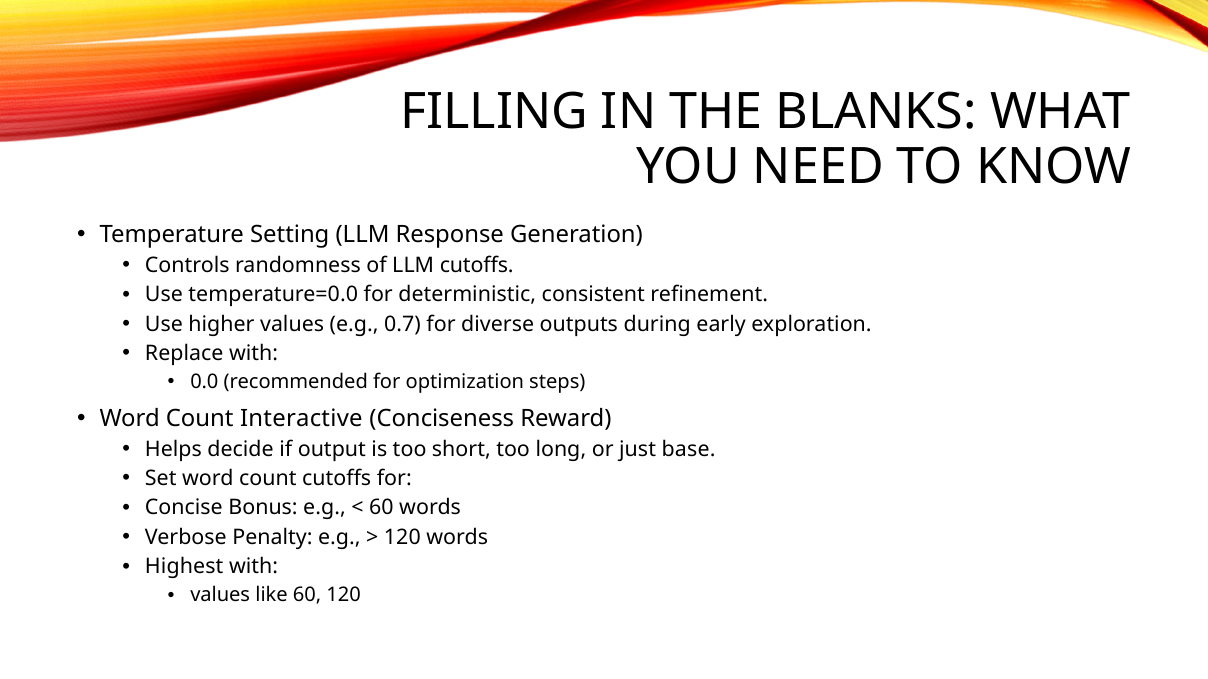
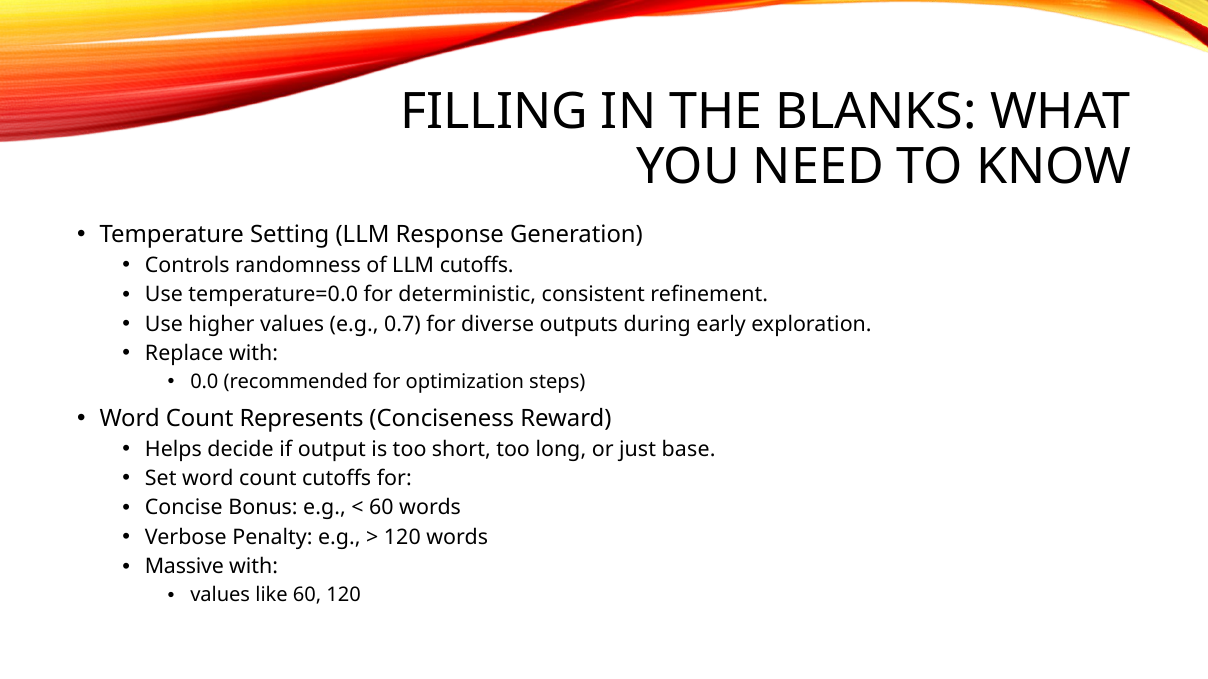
Interactive: Interactive -> Represents (302, 419)
Highest: Highest -> Massive (184, 567)
